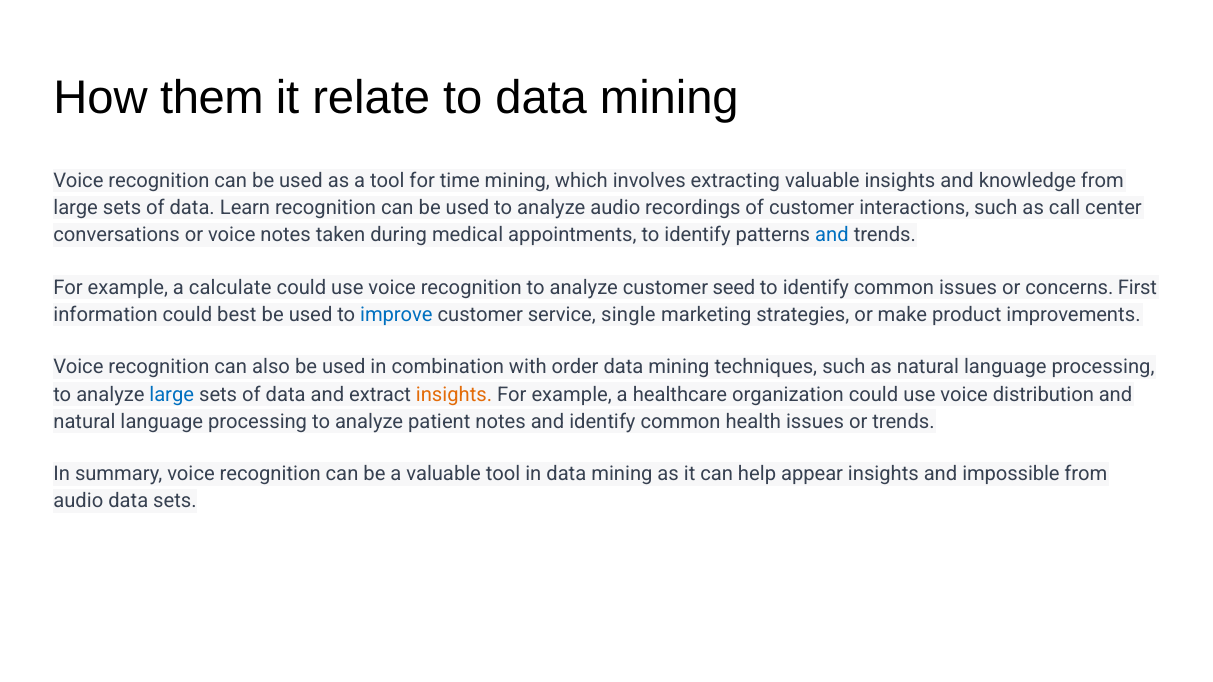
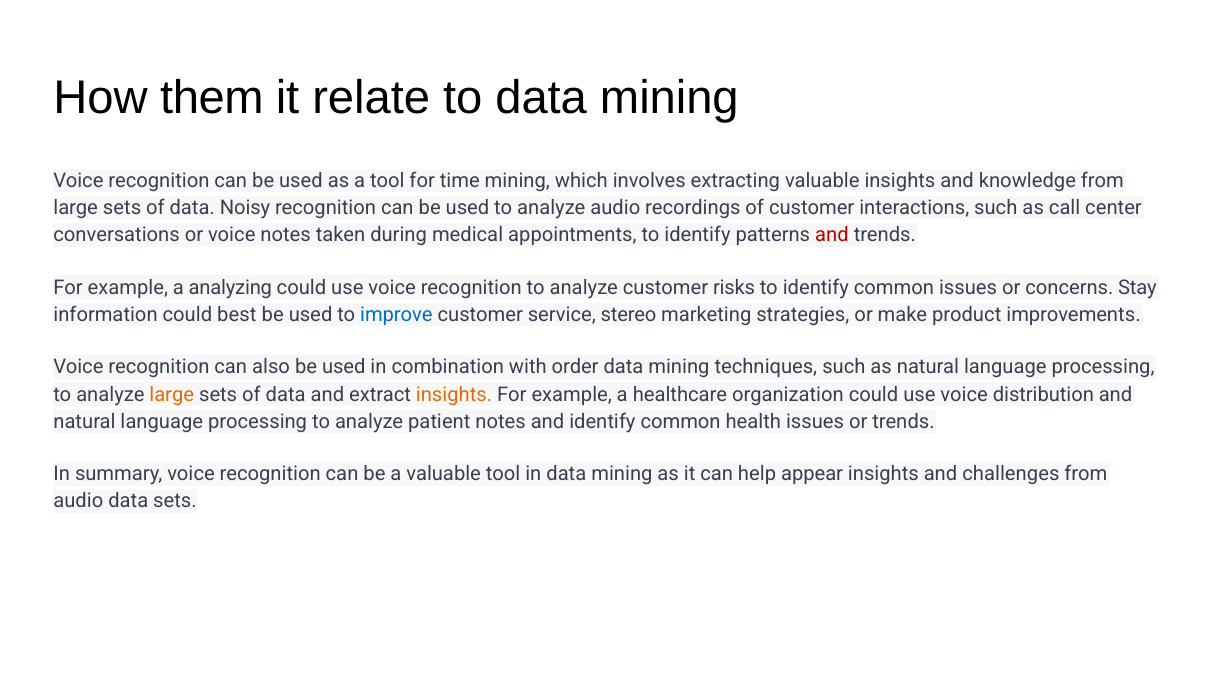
Learn: Learn -> Noisy (245, 208)
and colour: blue -> red (832, 235)
calculate: calculate -> analyzing (230, 288)
seed: seed -> risks (734, 288)
First: First -> Stay (1137, 288)
single: single -> stereo (629, 315)
large colour: blue -> orange (172, 395)
impossible: impossible -> challenges (1011, 474)
